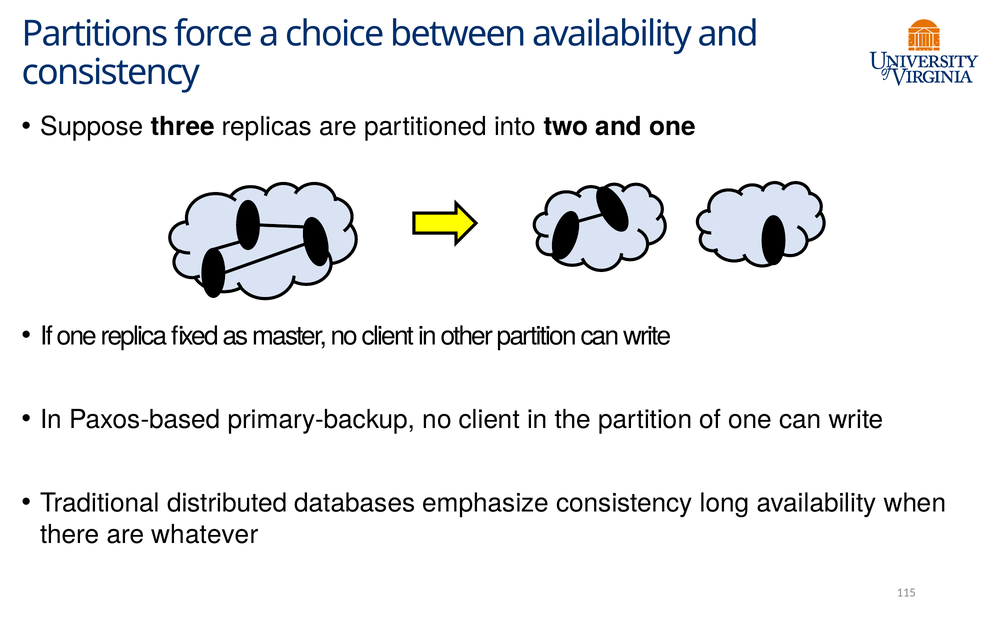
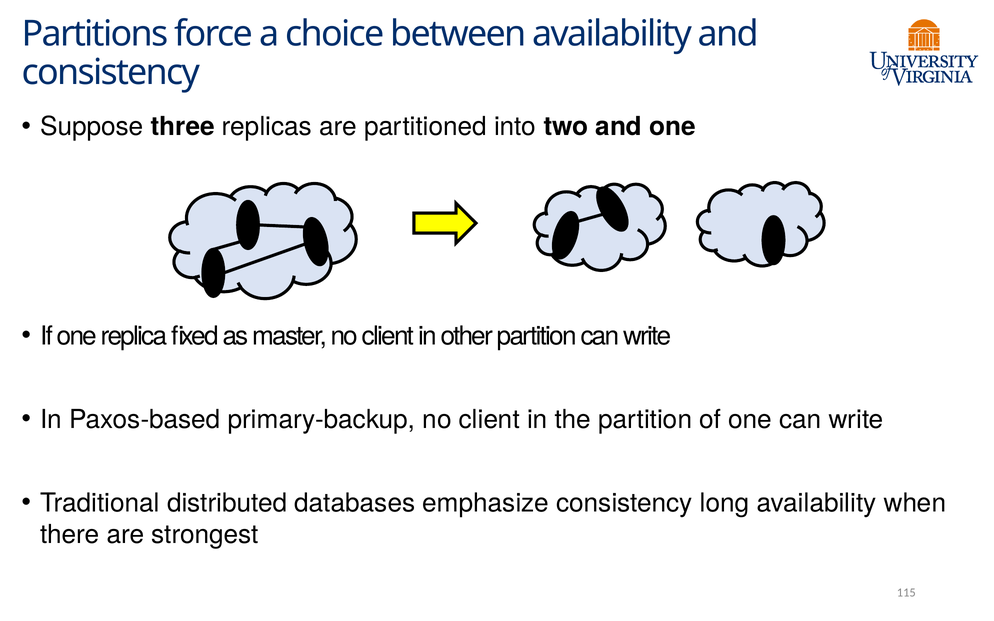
whatever: whatever -> strongest (205, 535)
